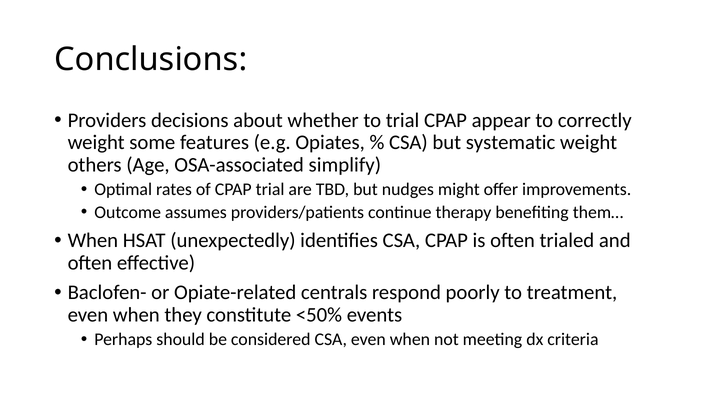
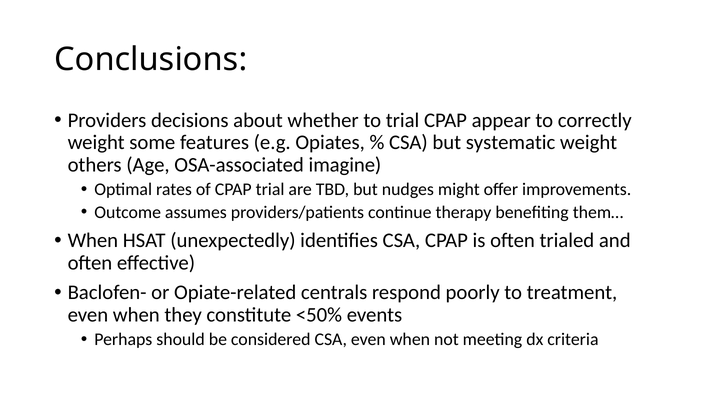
simplify: simplify -> imagine (345, 165)
